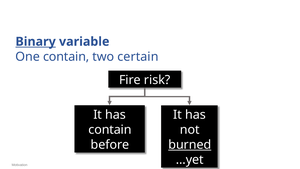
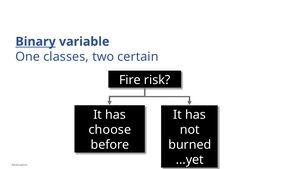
One contain: contain -> classes (66, 57)
contain: contain -> choose (110, 130)
burned underline: present -> none (190, 145)
